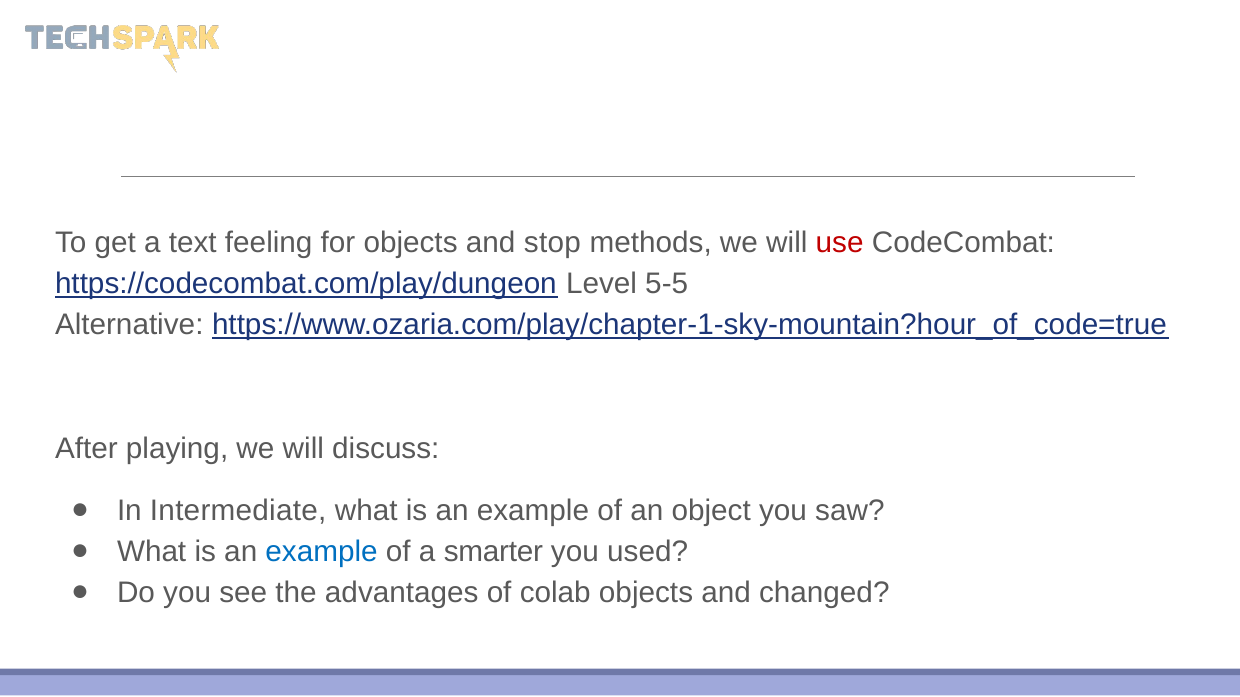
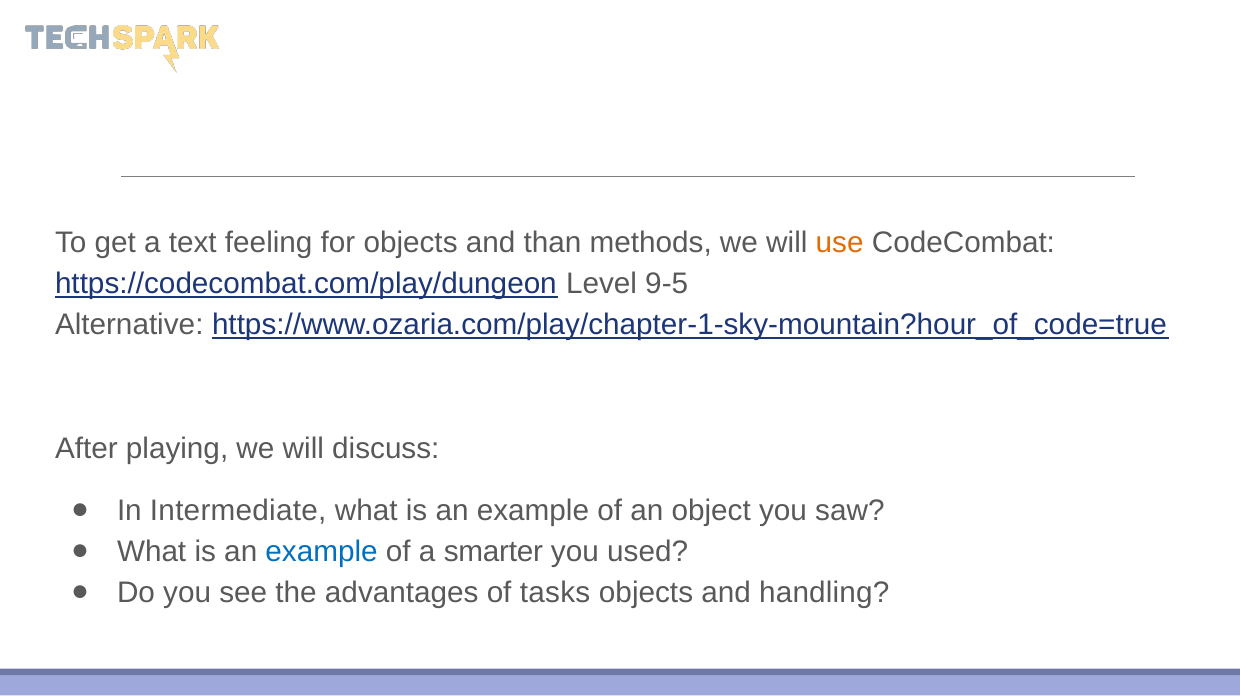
stop: stop -> than (553, 243)
use colour: red -> orange (840, 243)
5-5: 5-5 -> 9-5 (667, 284)
colab: colab -> tasks (555, 593)
changed: changed -> handling (824, 593)
